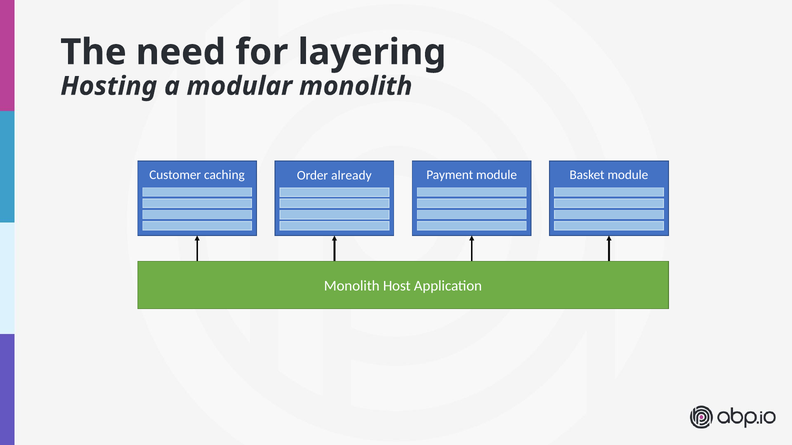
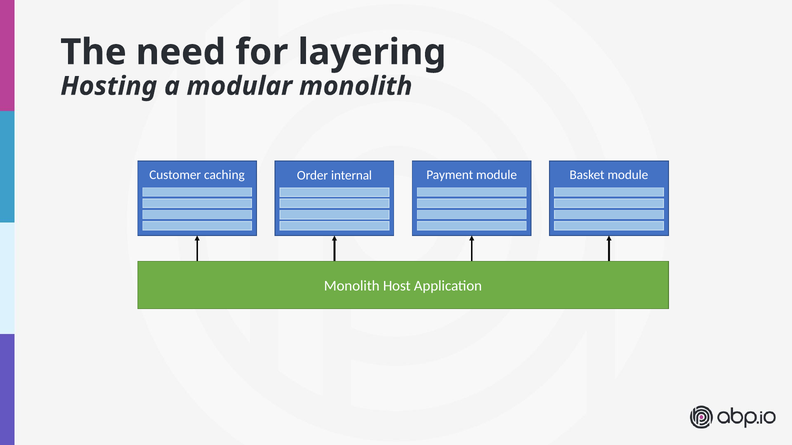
already: already -> internal (352, 175)
